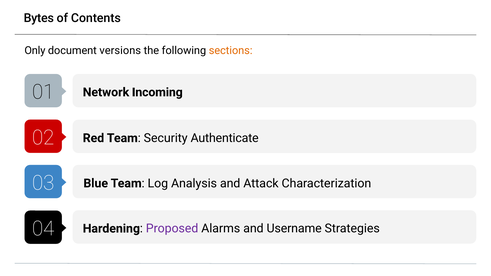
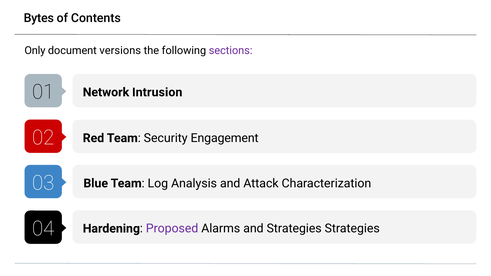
sections colour: orange -> purple (231, 50)
Incoming: Incoming -> Intrusion (157, 92)
Authenticate: Authenticate -> Engagement (225, 138)
and Username: Username -> Strategies (294, 229)
